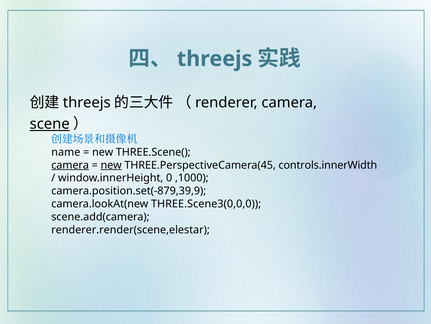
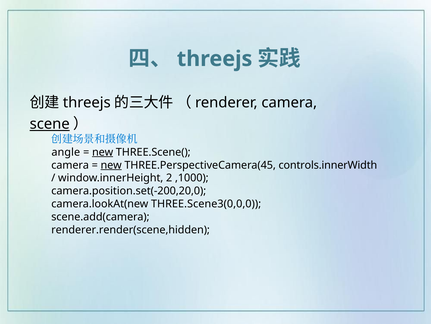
name: name -> angle (66, 152)
new underline: none -> present (103, 152)
camera underline: present -> none (70, 165)
0: 0 -> 2 (169, 178)
camera.position.set(-879,39,9: camera.position.set(-879,39,9 -> camera.position.set(-200,20,0 (129, 191)
renderer.render(scene,elestar: renderer.render(scene,elestar -> renderer.render(scene,hidden (131, 229)
